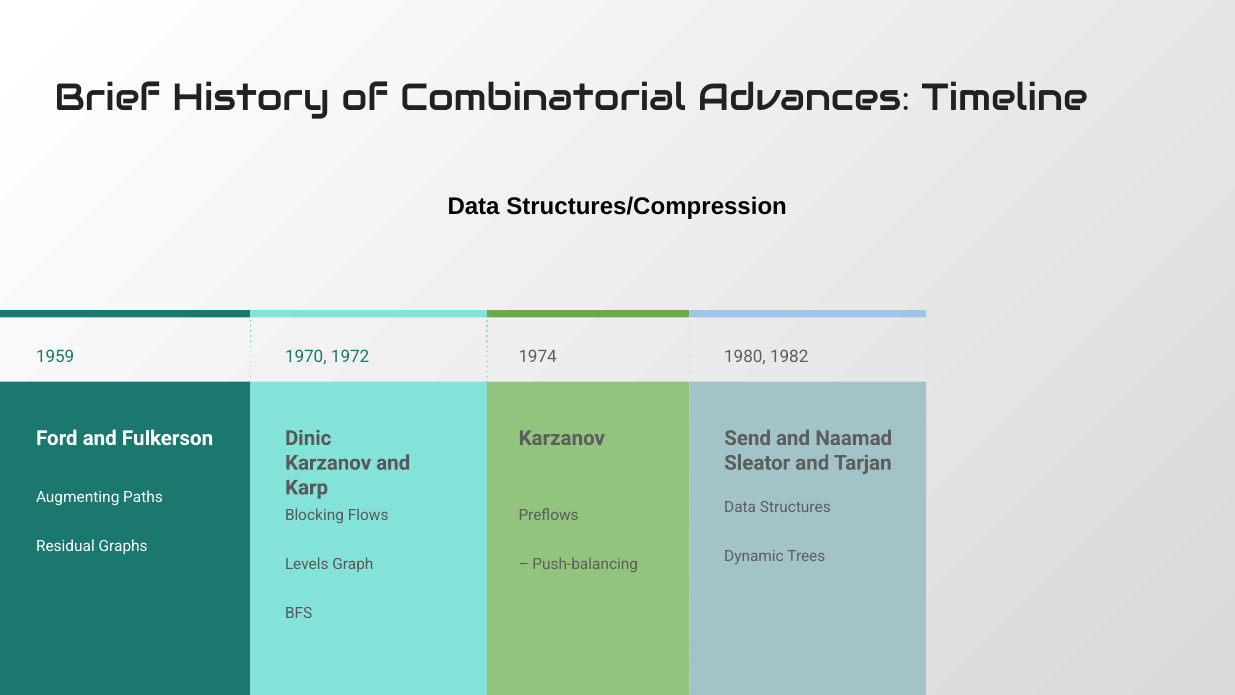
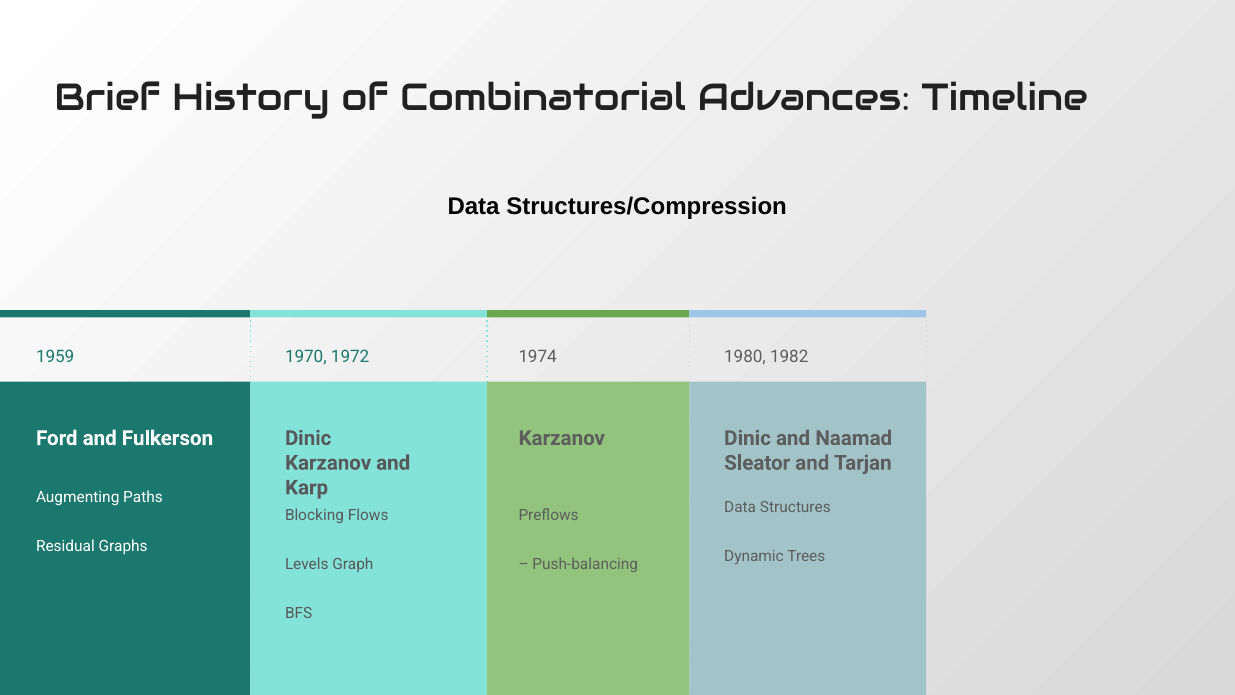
Send: Send -> Dinic (748, 438)
